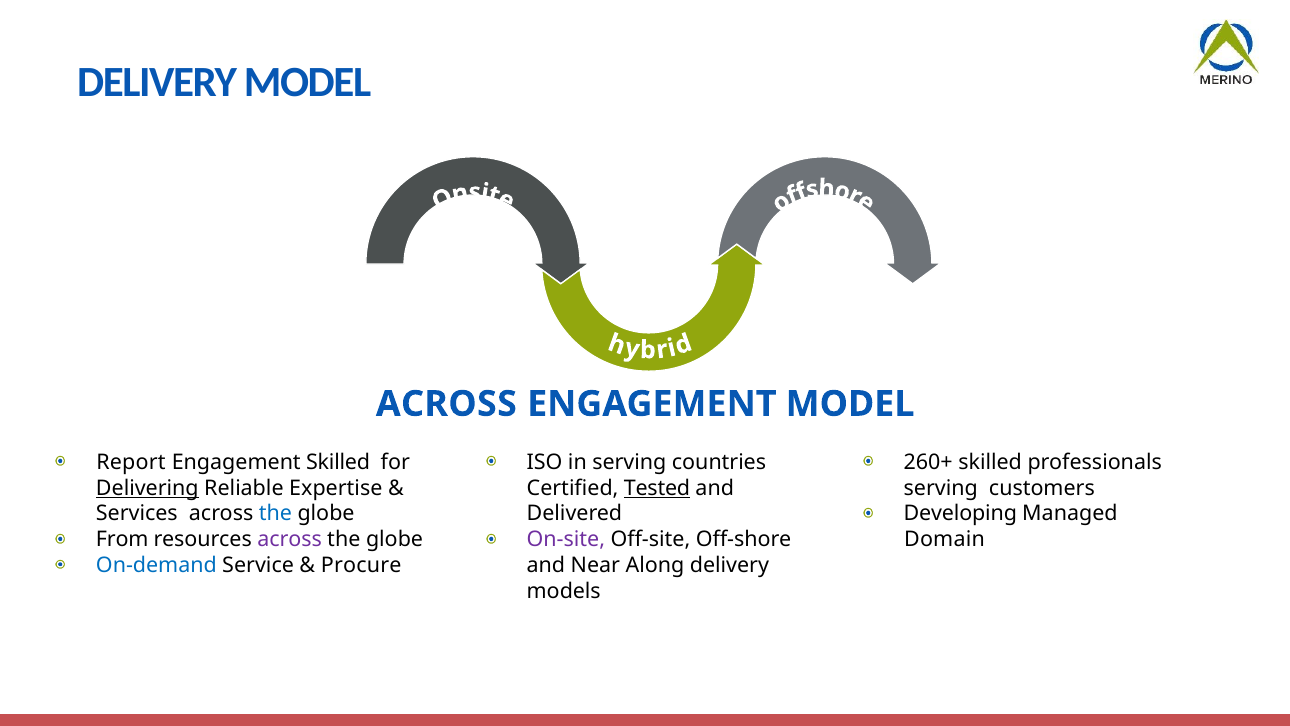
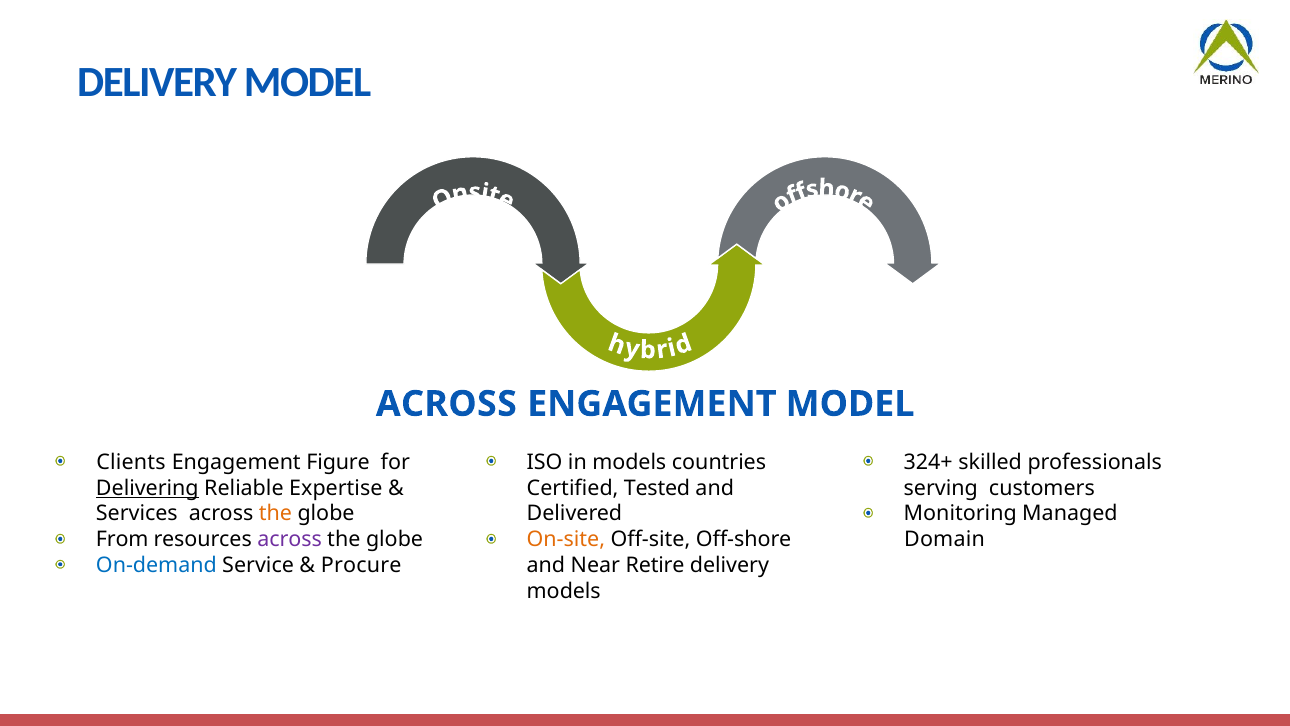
Report: Report -> Clients (131, 462)
Engagement Skilled: Skilled -> Figure (338, 462)
in serving: serving -> models (629, 462)
260+: 260+ -> 324+ (928, 462)
Tested underline: present -> none (657, 488)
the colour: blue -> orange (276, 514)
Developing: Developing -> Monitoring (960, 514)
On-site colour: purple -> orange (566, 539)
Along: Along -> Retire (655, 565)
